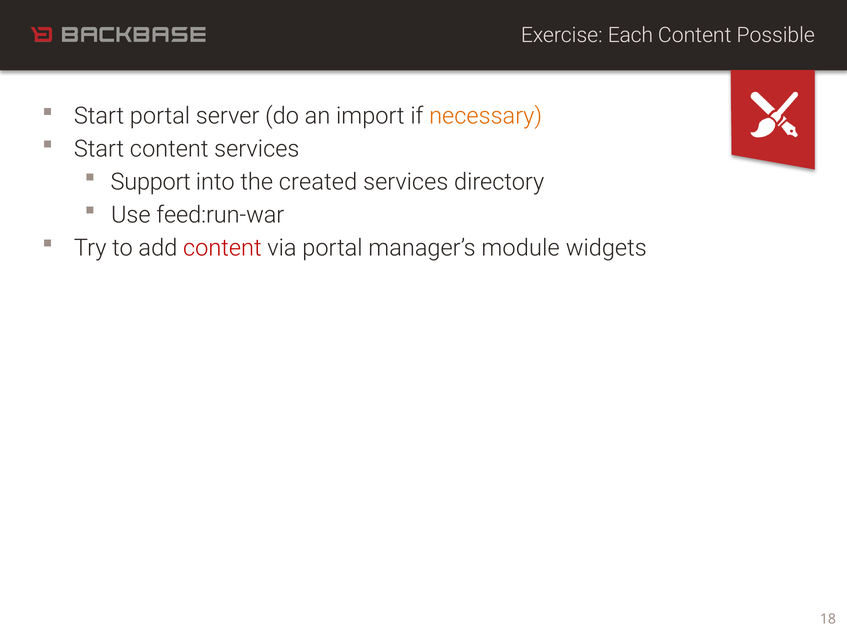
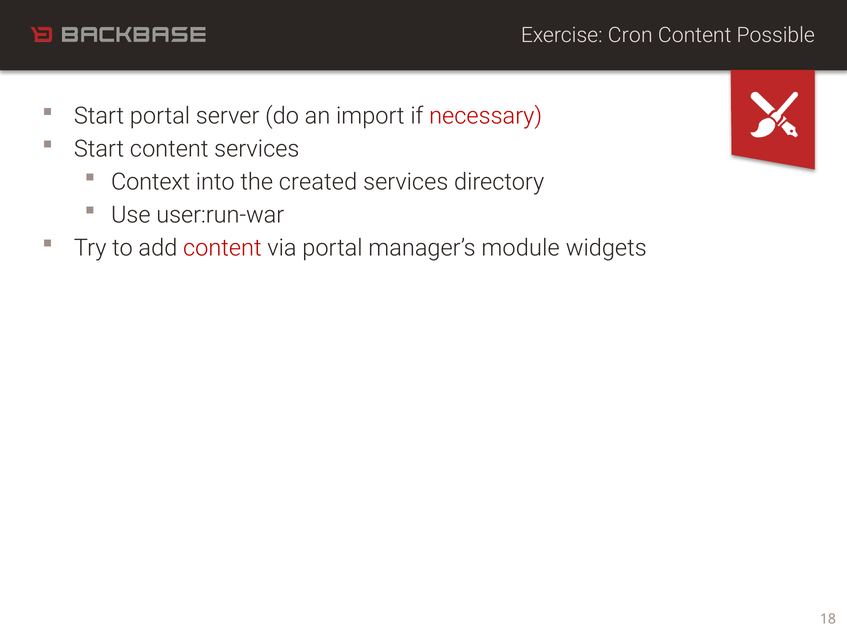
Each: Each -> Cron (630, 35)
necessary colour: orange -> red (486, 116)
Support: Support -> Context (151, 182)
feed:run-war: feed:run-war -> user:run-war (220, 215)
